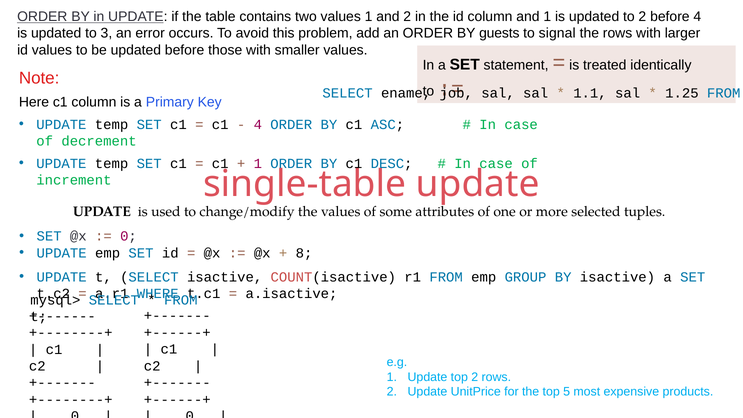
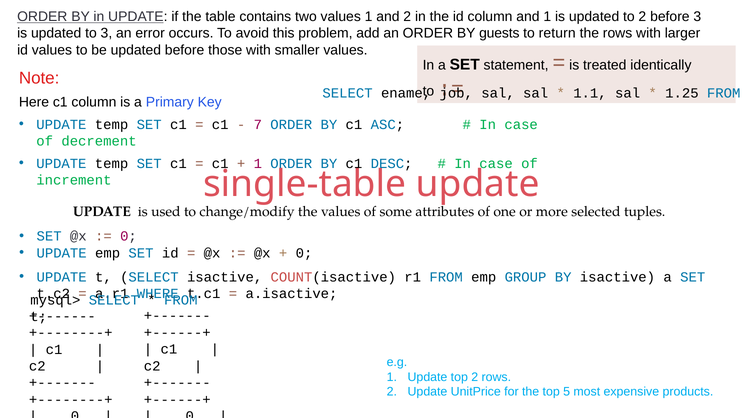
before 4: 4 -> 3 (697, 17)
signal: signal -> return (557, 33)
4: 4 -> 7 (258, 125)
8: 8 -> 0 (304, 253)
